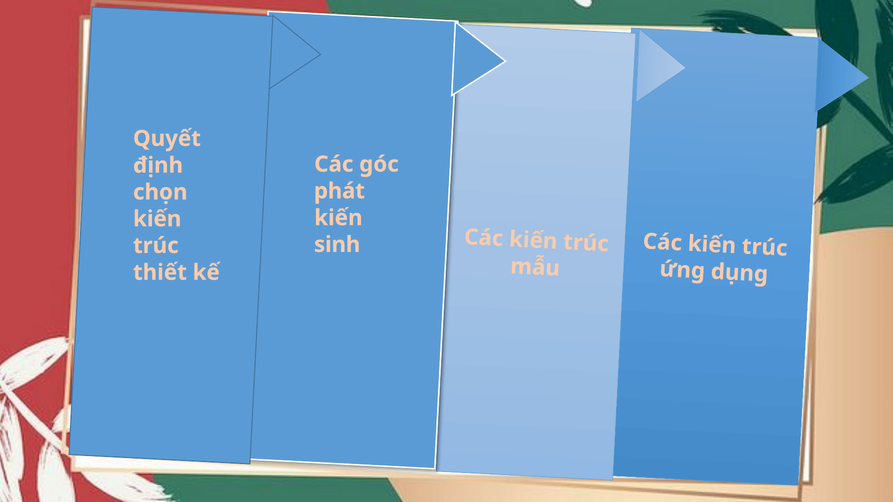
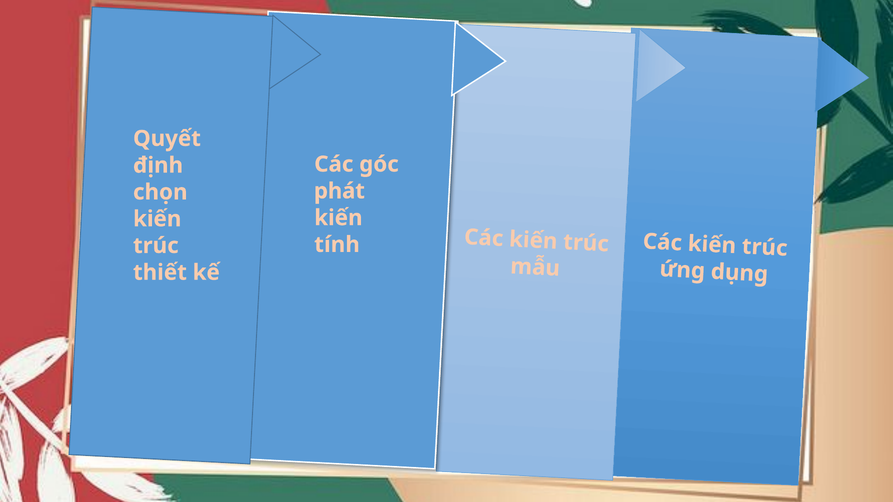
sinh: sinh -> tính (337, 245)
